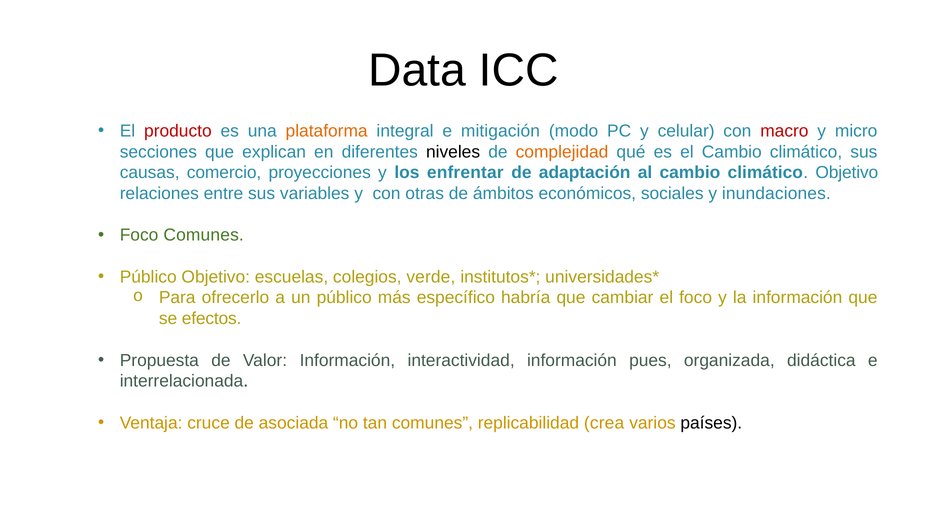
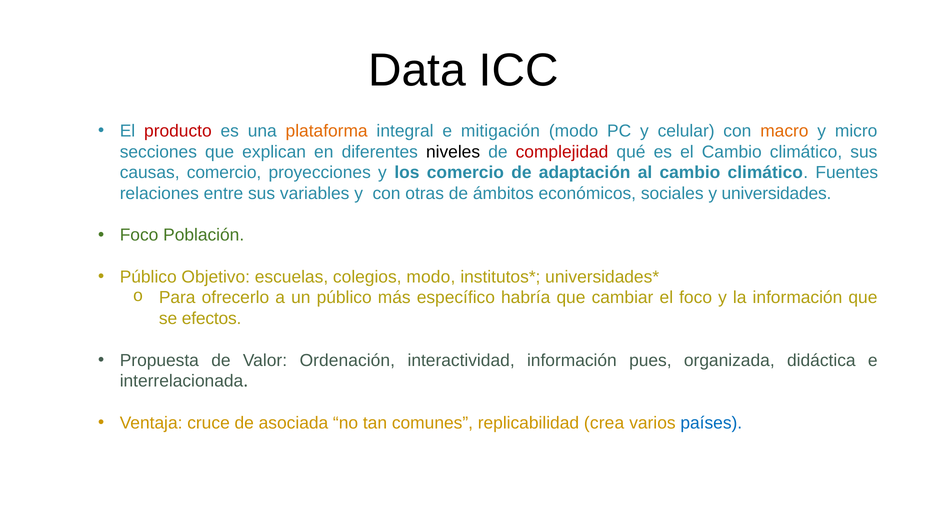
macro colour: red -> orange (784, 131)
complejidad colour: orange -> red (562, 152)
los enfrentar: enfrentar -> comercio (465, 173)
climático Objetivo: Objetivo -> Fuentes (847, 173)
inundaciones: inundaciones -> universidades (777, 194)
Foco Comunes: Comunes -> Población (204, 235)
colegios verde: verde -> modo (431, 277)
Valor Información: Información -> Ordenación (347, 361)
países colour: black -> blue (711, 423)
